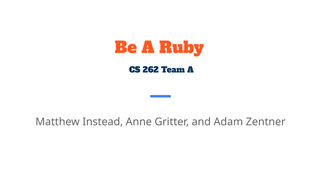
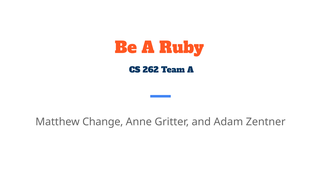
Instead: Instead -> Change (103, 122)
